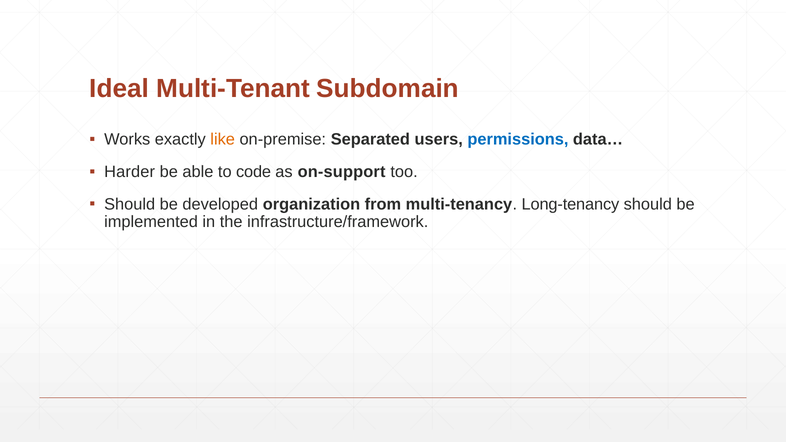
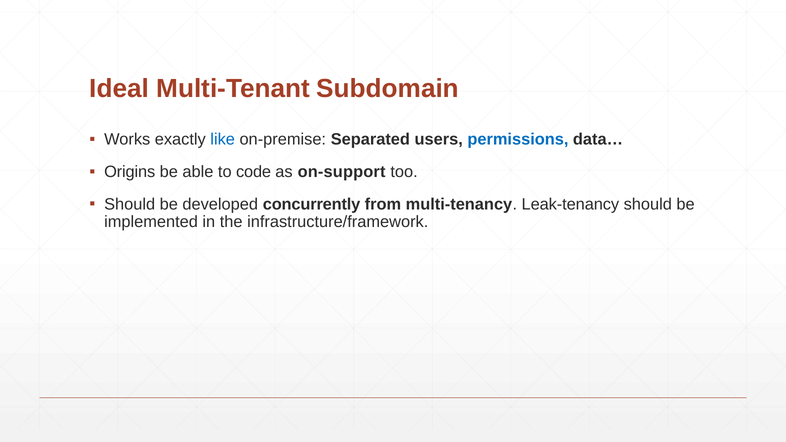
like colour: orange -> blue (223, 139)
Harder: Harder -> Origins (130, 172)
organization: organization -> concurrently (312, 204)
Long-tenancy: Long-tenancy -> Leak-tenancy (570, 204)
